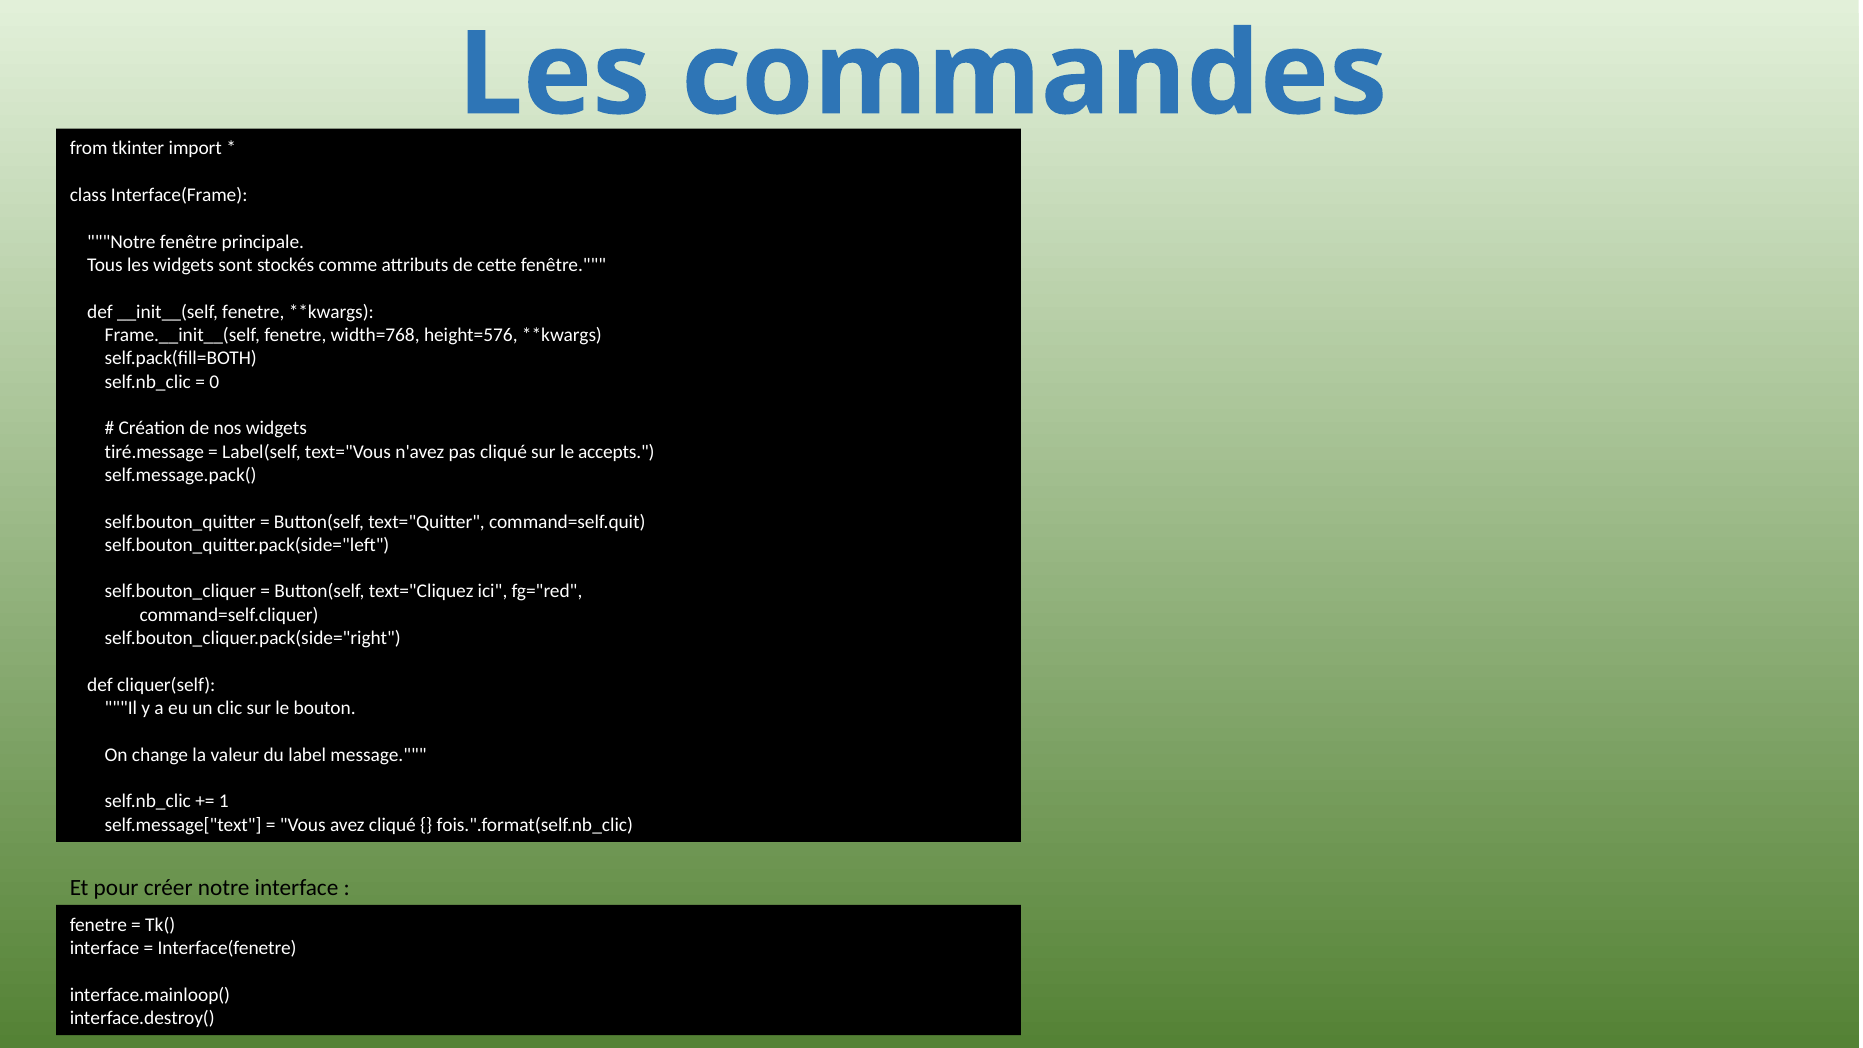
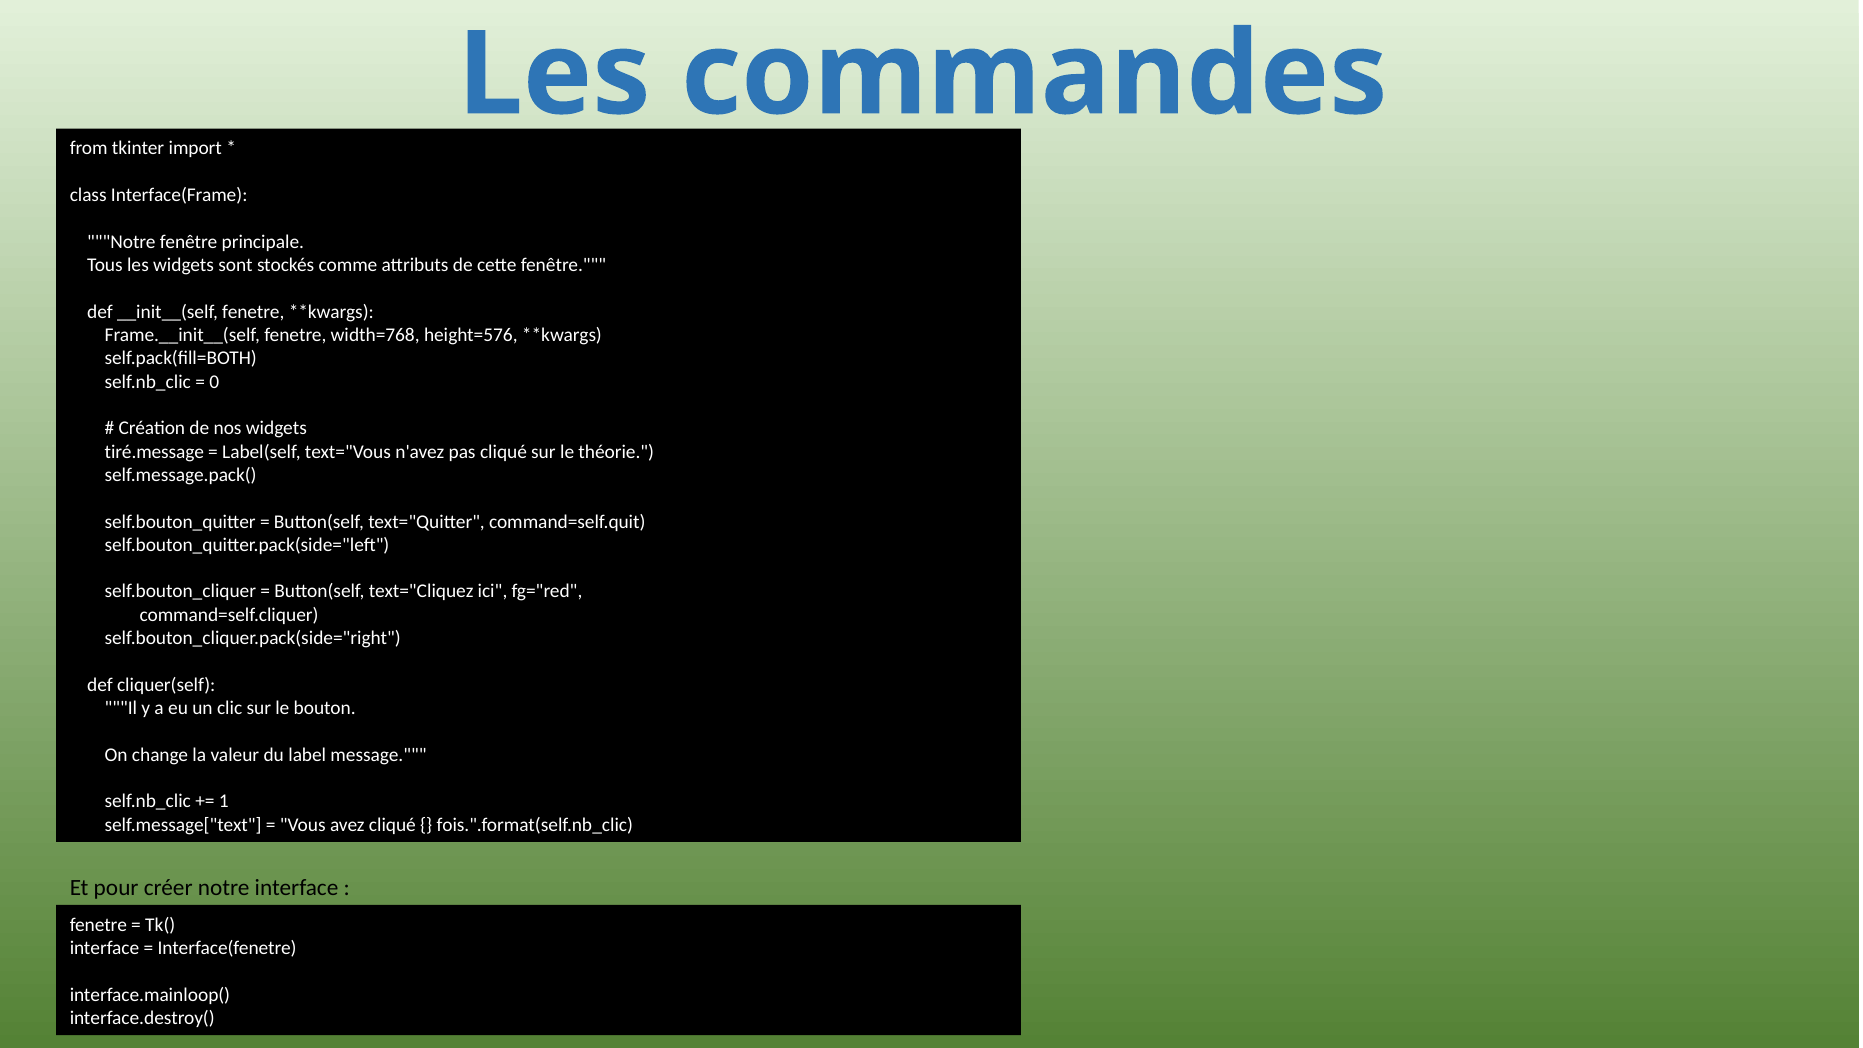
accepts: accepts -> théorie (616, 452)
